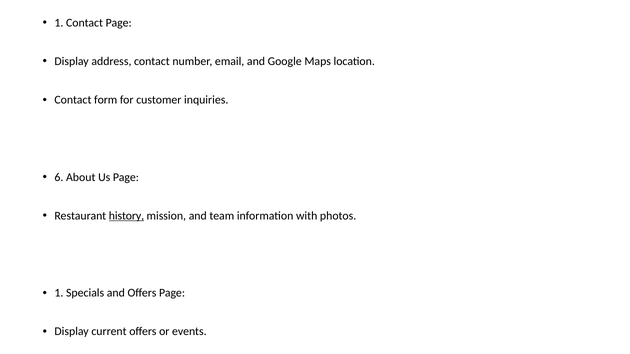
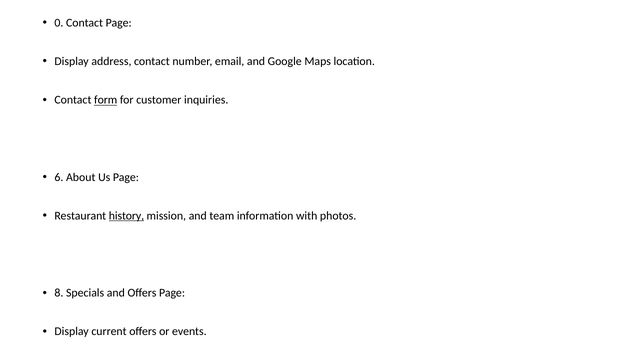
1: 1 -> 0 (59, 23)
form underline: none -> present (106, 100)
1: 1 -> 8 (59, 293)
